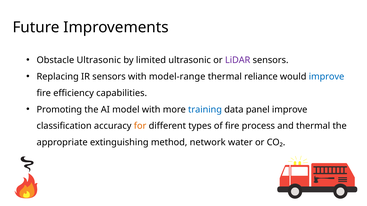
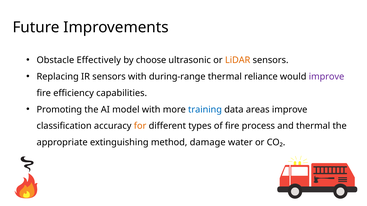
Obstacle Ultrasonic: Ultrasonic -> Effectively (99, 60)
limited: limited -> choose (151, 60)
LiDAR colour: purple -> orange (238, 60)
model-range: model-range -> during-range (177, 77)
improve colour: blue -> purple (327, 77)
panel: panel -> areas (258, 110)
network: network -> damage (208, 143)
